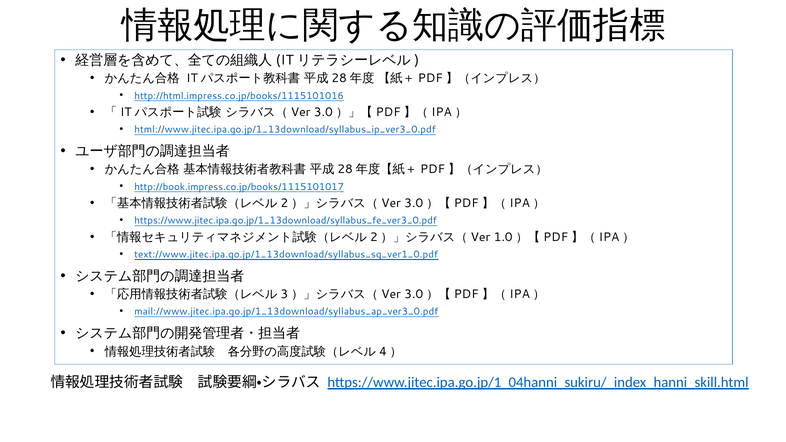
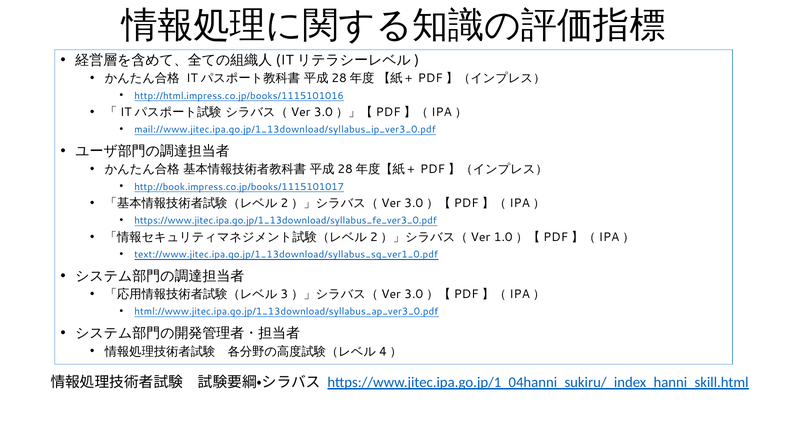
html://www.jitec.ipa.go.jp/1_13download/syllabus_ip_ver3_0.pdf: html://www.jitec.ipa.go.jp/1_13download/syllabus_ip_ver3_0.pdf -> mail://www.jitec.ipa.go.jp/1_13download/syllabus_ip_ver3_0.pdf (285, 130)
mail://www.jitec.ipa.go.jp/1_13download/syllabus_ap_ver3_0.pdf: mail://www.jitec.ipa.go.jp/1_13download/syllabus_ap_ver3_0.pdf -> html://www.jitec.ipa.go.jp/1_13download/syllabus_ap_ver3_0.pdf (286, 312)
